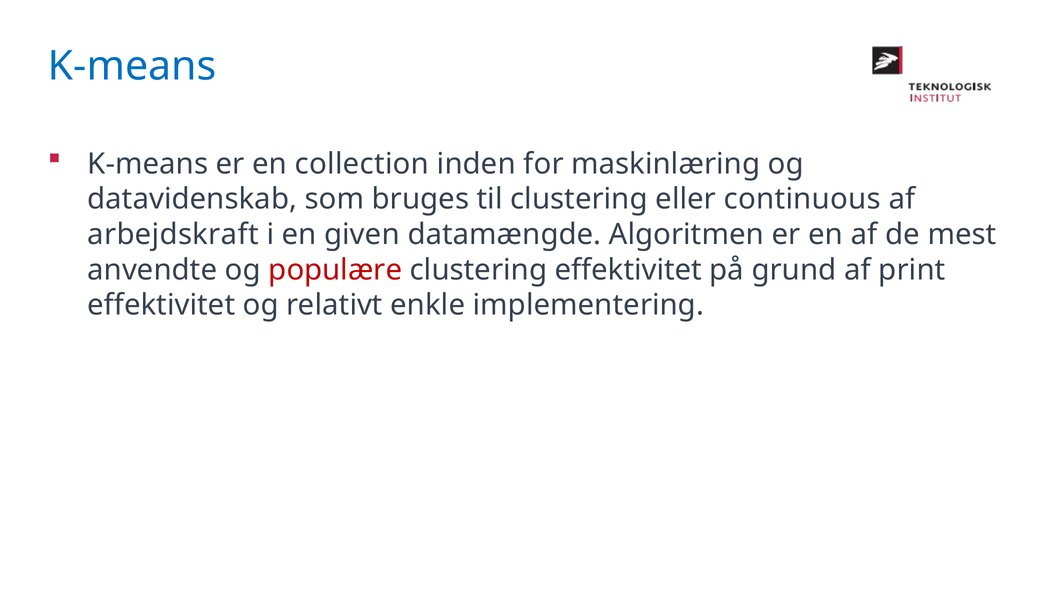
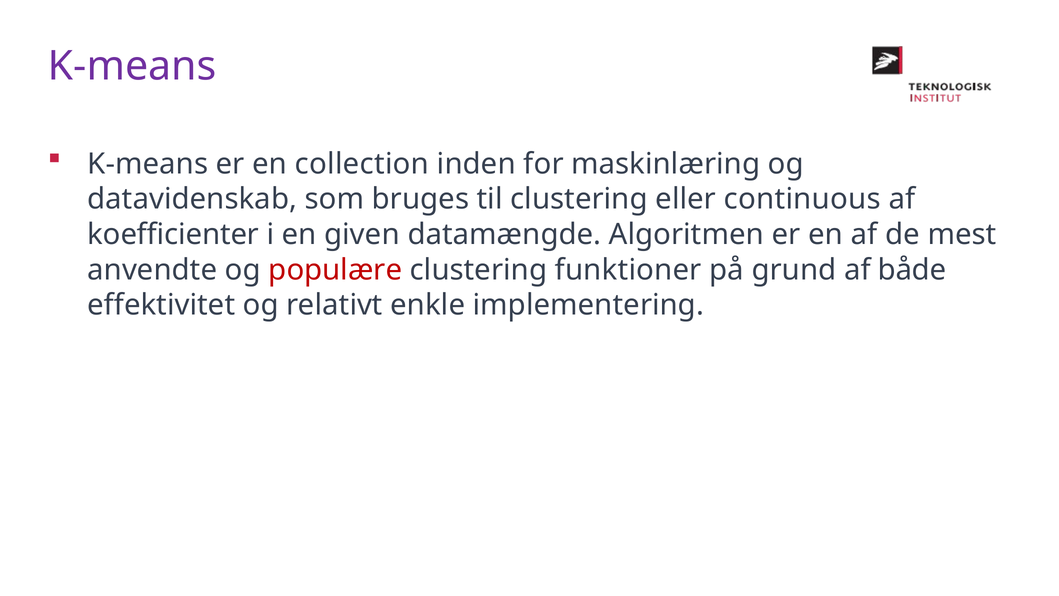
K-means colour: blue -> purple (132, 66)
arbejdskraft: arbejdskraft -> koefficienter (173, 234)
clustering effektivitet: effektivitet -> funktioner (628, 270)
print: print -> både (912, 270)
